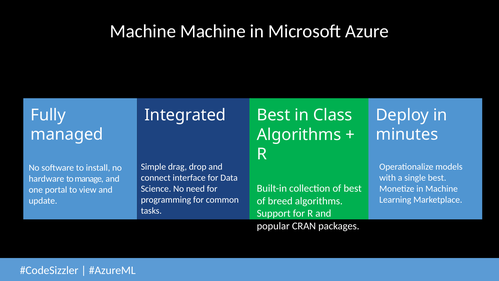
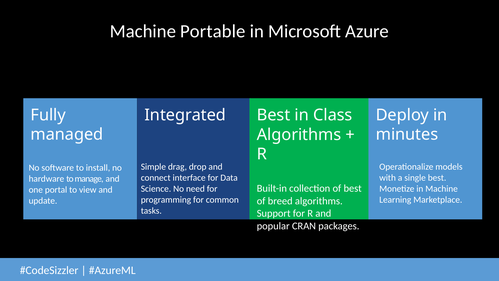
Machine Machine: Machine -> Portable (213, 31)
